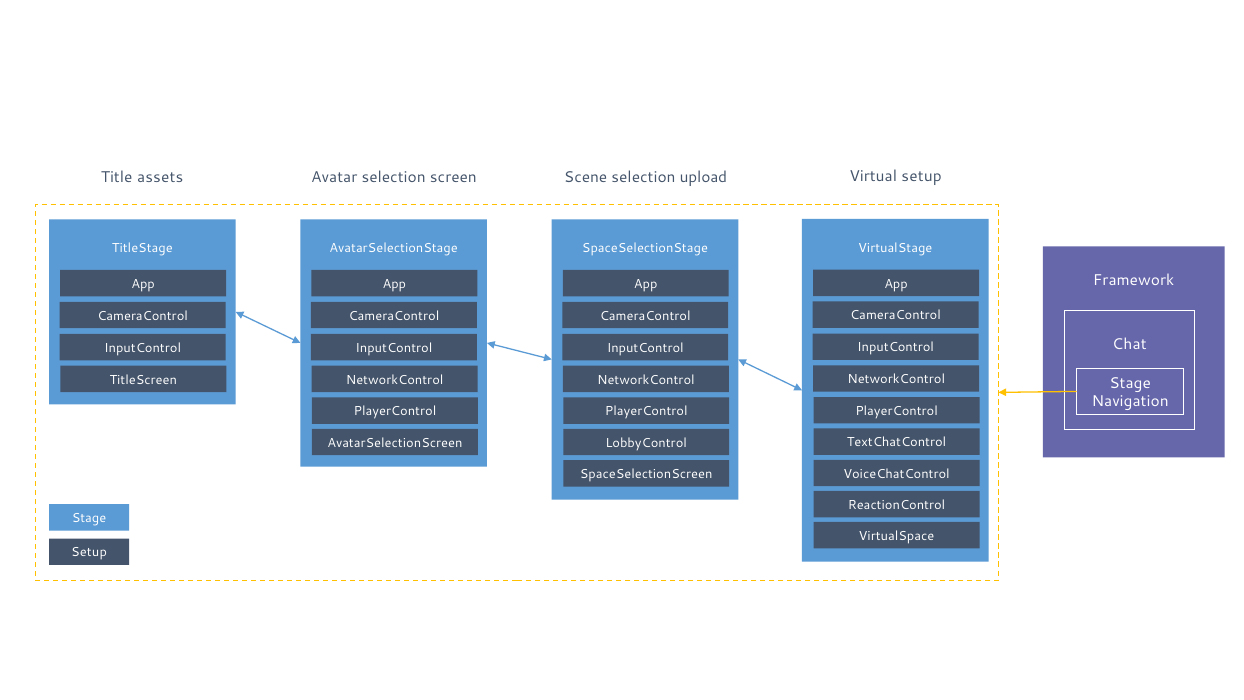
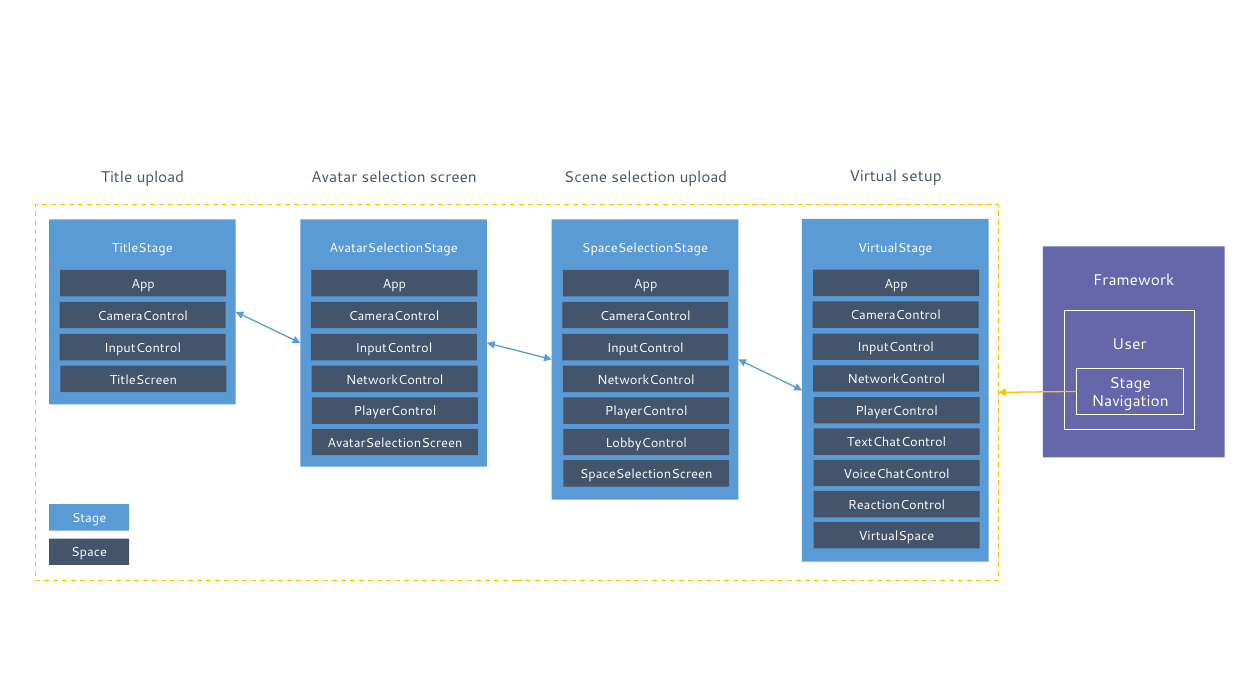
Title assets: assets -> upload (160, 177)
Chat: Chat -> User (1129, 344)
Setup: Setup -> Space (89, 552)
